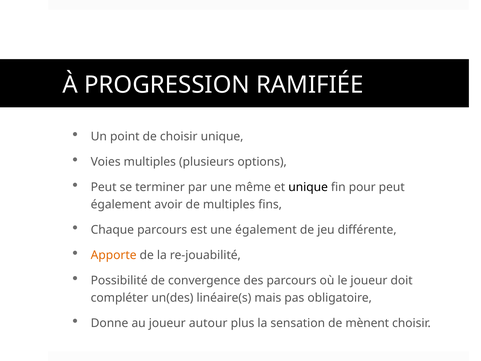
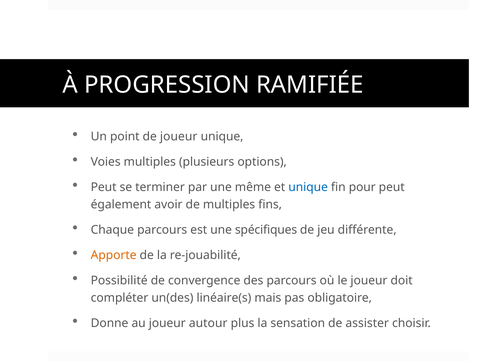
de choisir: choisir -> joueur (179, 137)
unique colour: black -> blue (308, 187)
une également: également -> spécifiques (266, 230)
mènent: mènent -> assister (367, 323)
